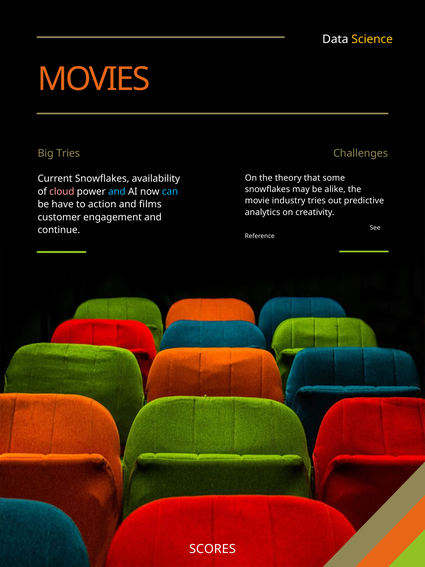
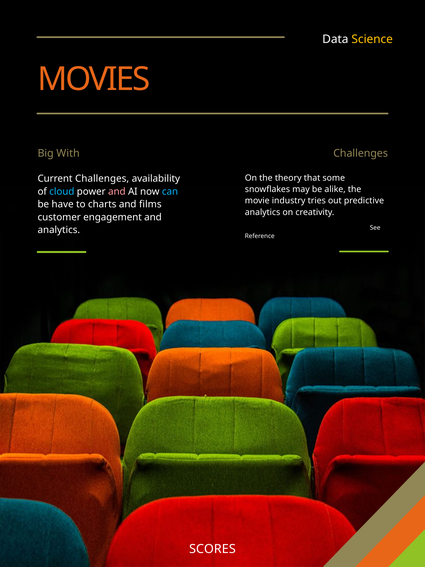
Big Tries: Tries -> With (68, 153)
Current Snowflakes: Snowflakes -> Challenges (102, 179)
cloud colour: pink -> light blue (62, 191)
and colour: light blue -> pink (117, 191)
action: action -> charts (102, 204)
continue: continue -> analytics (59, 230)
